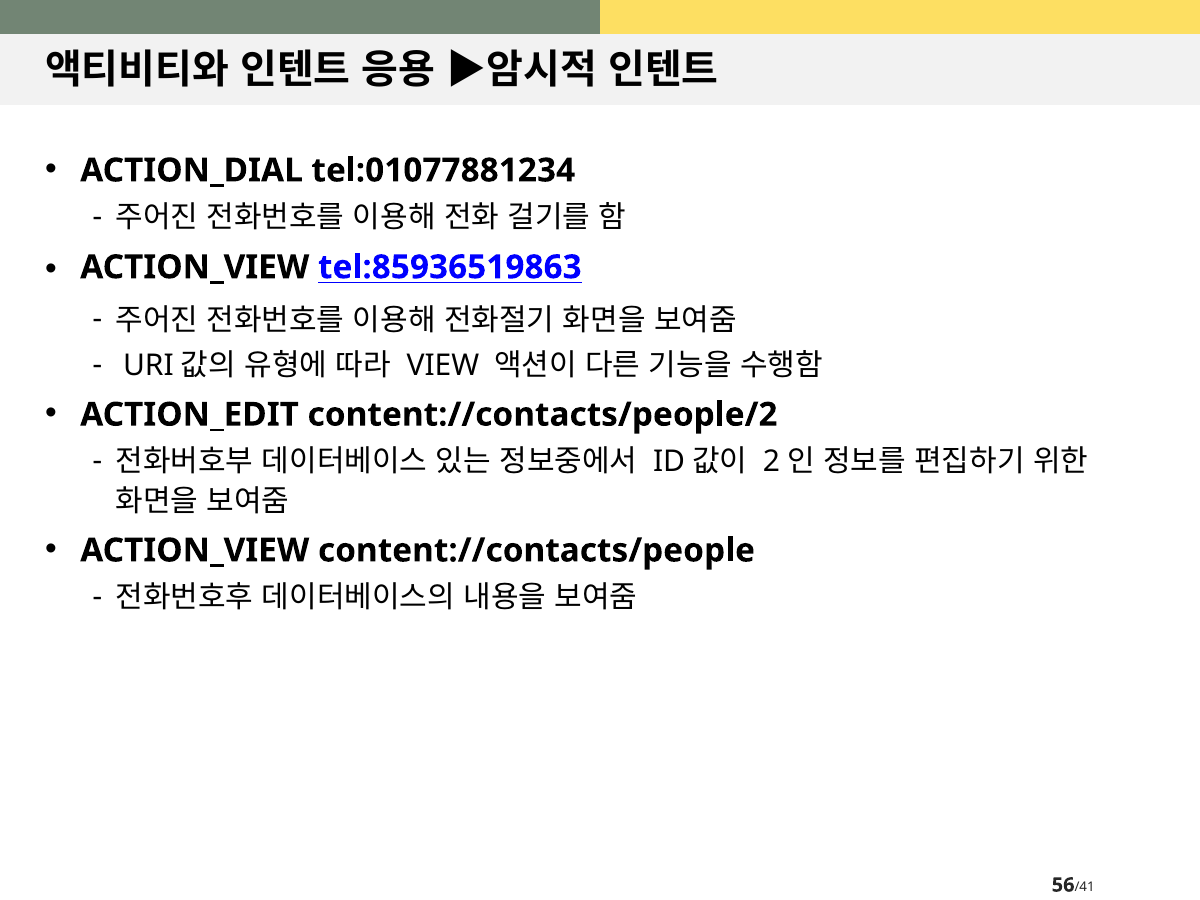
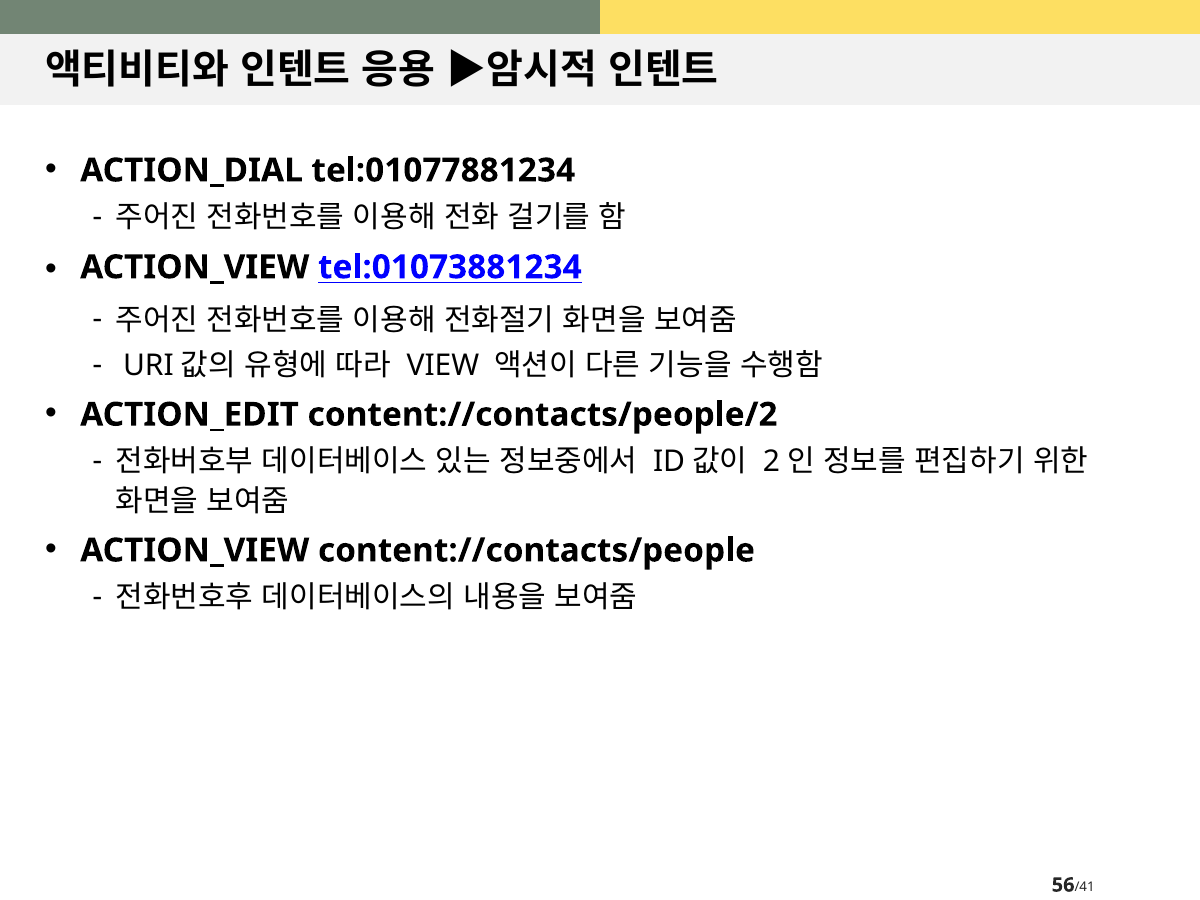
tel:85936519863: tel:85936519863 -> tel:01073881234 (450, 267)
